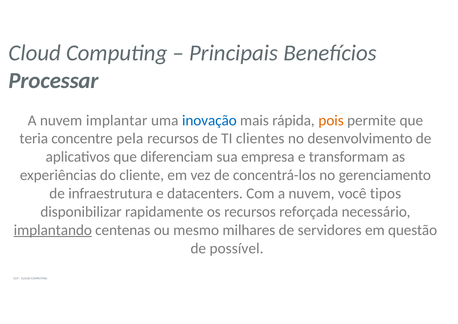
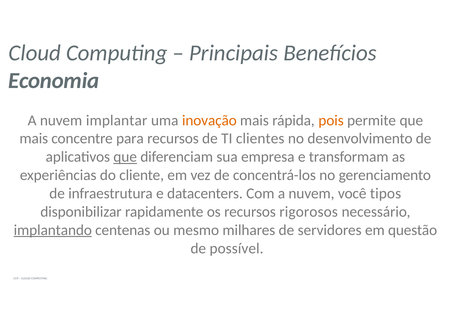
Processar: Processar -> Economia (54, 80)
inovação colour: blue -> orange (209, 120)
teria: teria -> mais (34, 139)
pela: pela -> para (130, 139)
que underline: none -> present (125, 157)
reforçada: reforçada -> rigorosos (309, 212)
